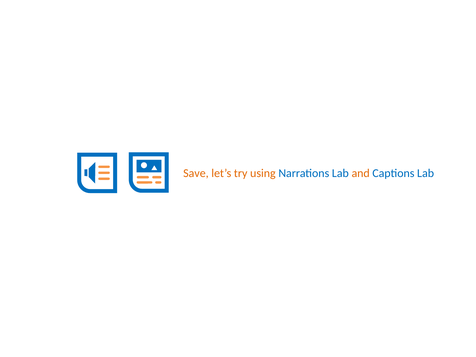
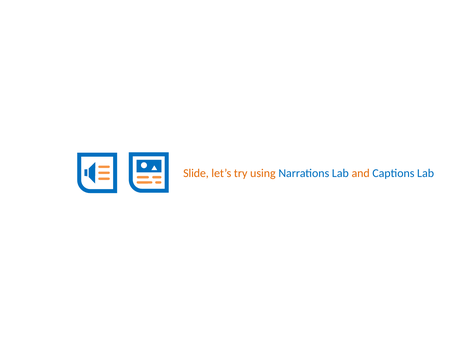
Save: Save -> Slide (196, 173)
